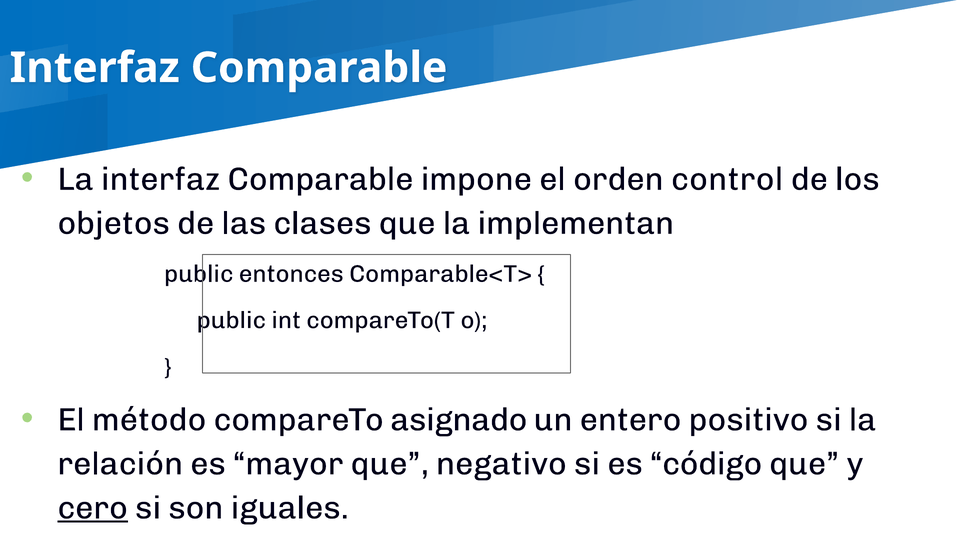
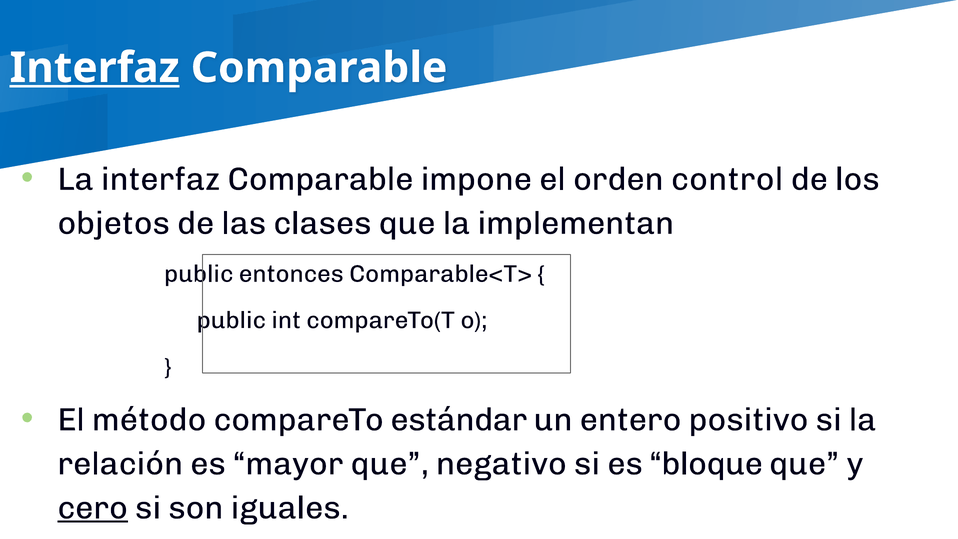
Interfaz underline: none -> present (95, 68)
asignado: asignado -> estándar (459, 420)
código: código -> bloque (706, 464)
